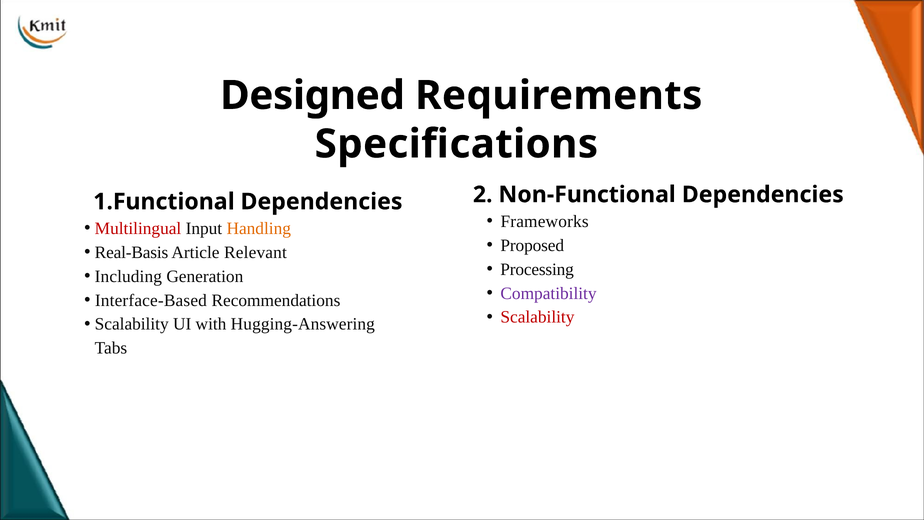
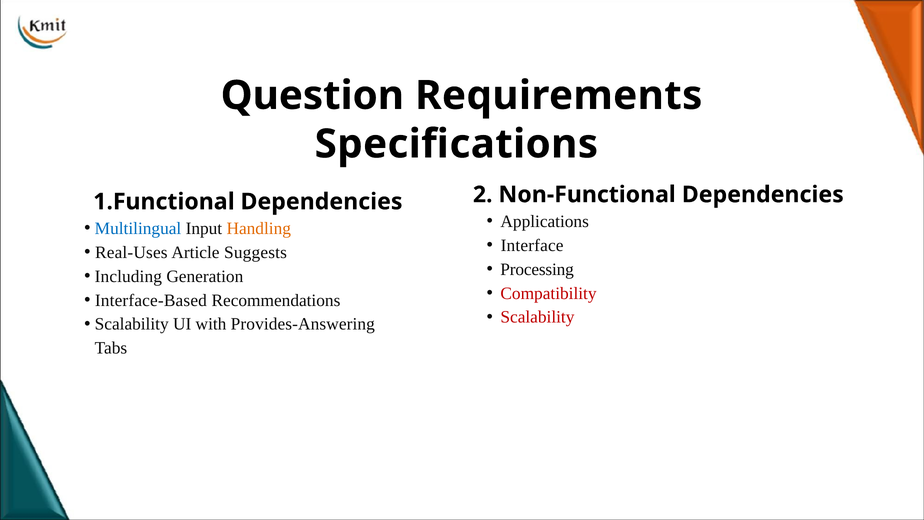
Designed: Designed -> Question (312, 96)
Frameworks: Frameworks -> Applications (545, 221)
Multilingual colour: red -> blue (138, 229)
Proposed: Proposed -> Interface (532, 245)
Real-Basis: Real-Basis -> Real-Uses (131, 252)
Relevant: Relevant -> Suggests (255, 252)
Compatibility colour: purple -> red (549, 293)
Hugging-Answering: Hugging-Answering -> Provides-Answering (303, 324)
